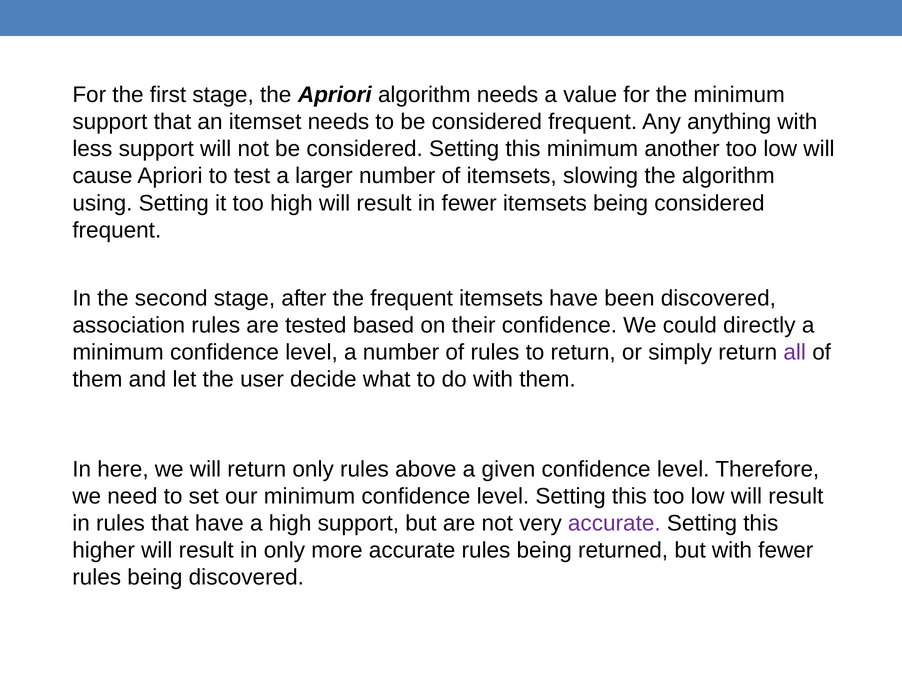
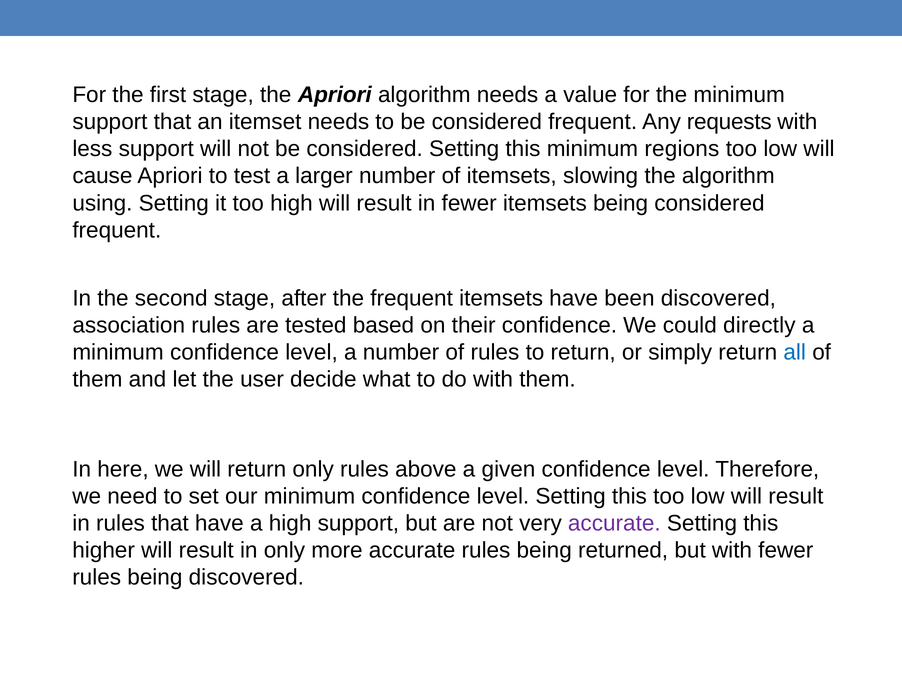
anything: anything -> requests (729, 122)
another: another -> regions (682, 149)
all colour: purple -> blue (795, 353)
